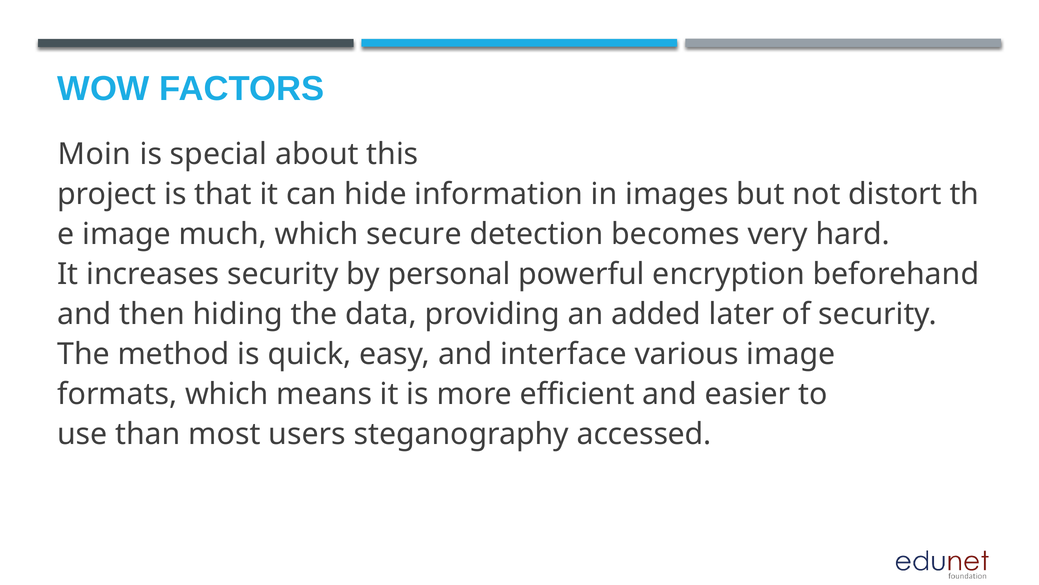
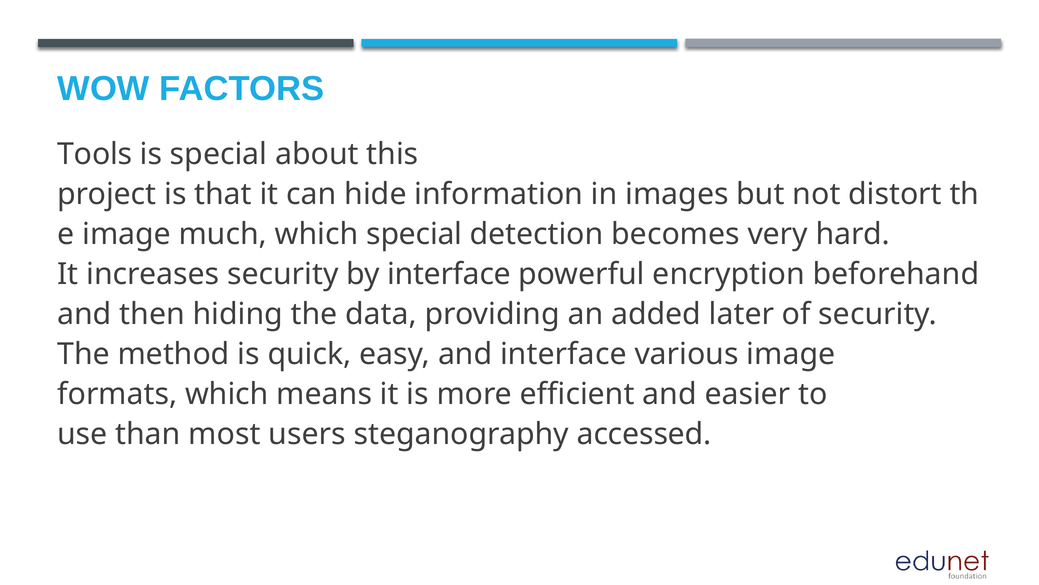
Moin: Moin -> Tools (95, 154)
which secure: secure -> special (414, 234)
by personal: personal -> interface (449, 274)
